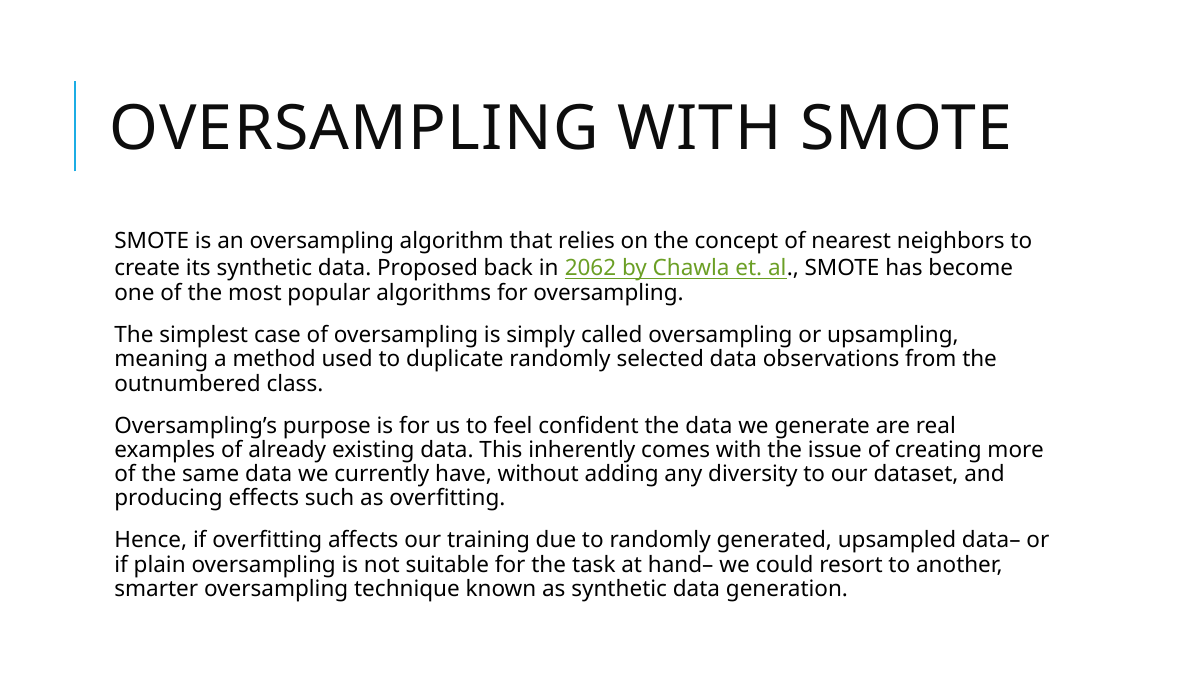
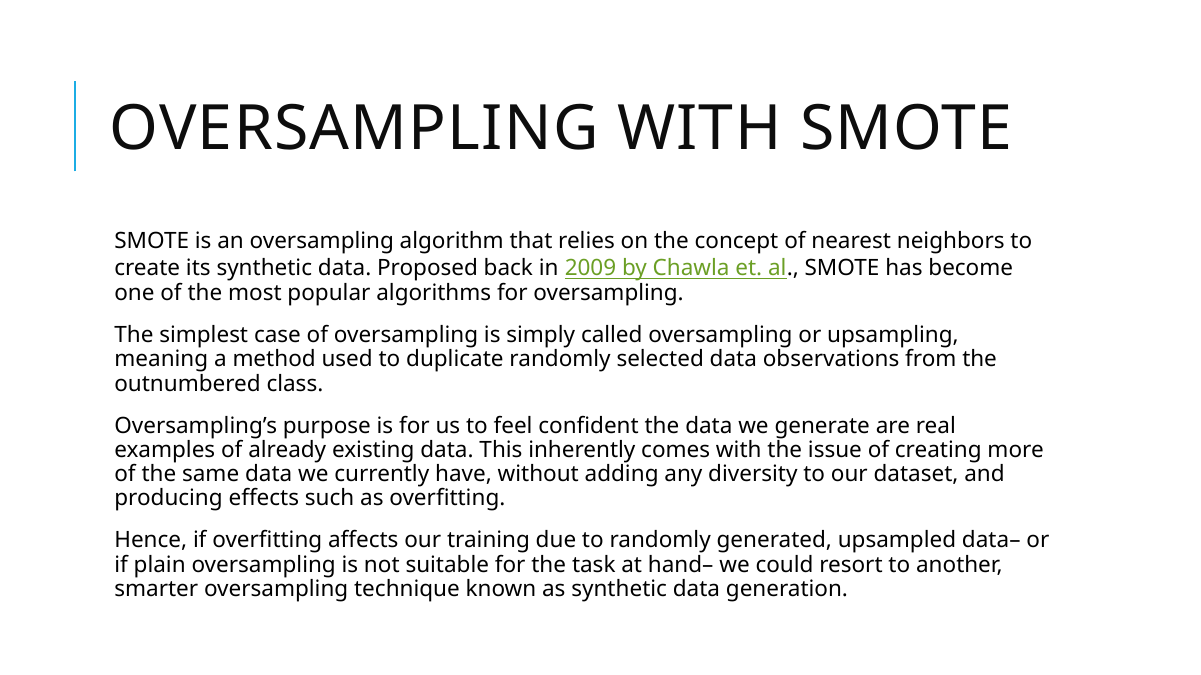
2062: 2062 -> 2009 (590, 269)
